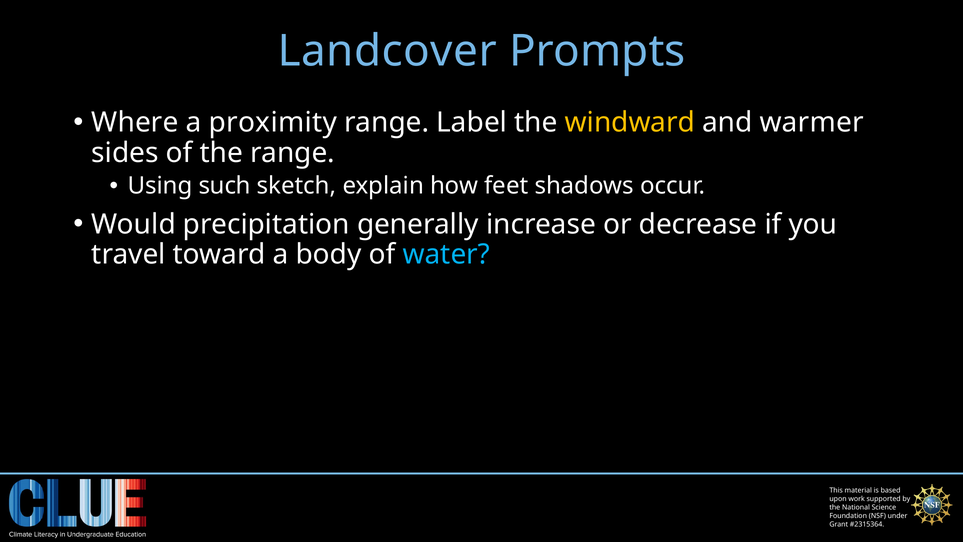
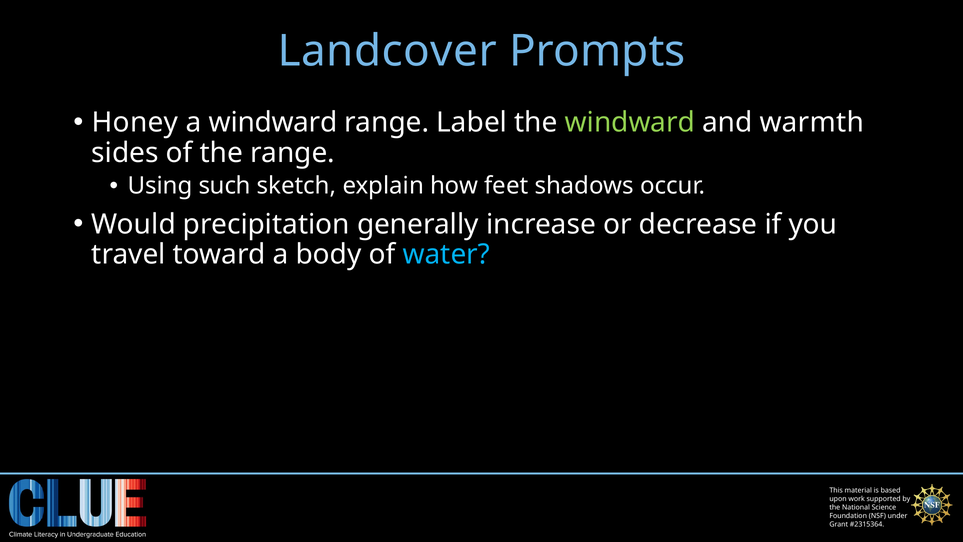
Where: Where -> Honey (135, 122)
a proximity: proximity -> windward (273, 122)
windward colour: yellow -> light green (630, 122)
warmer: warmer -> warmth (812, 122)
